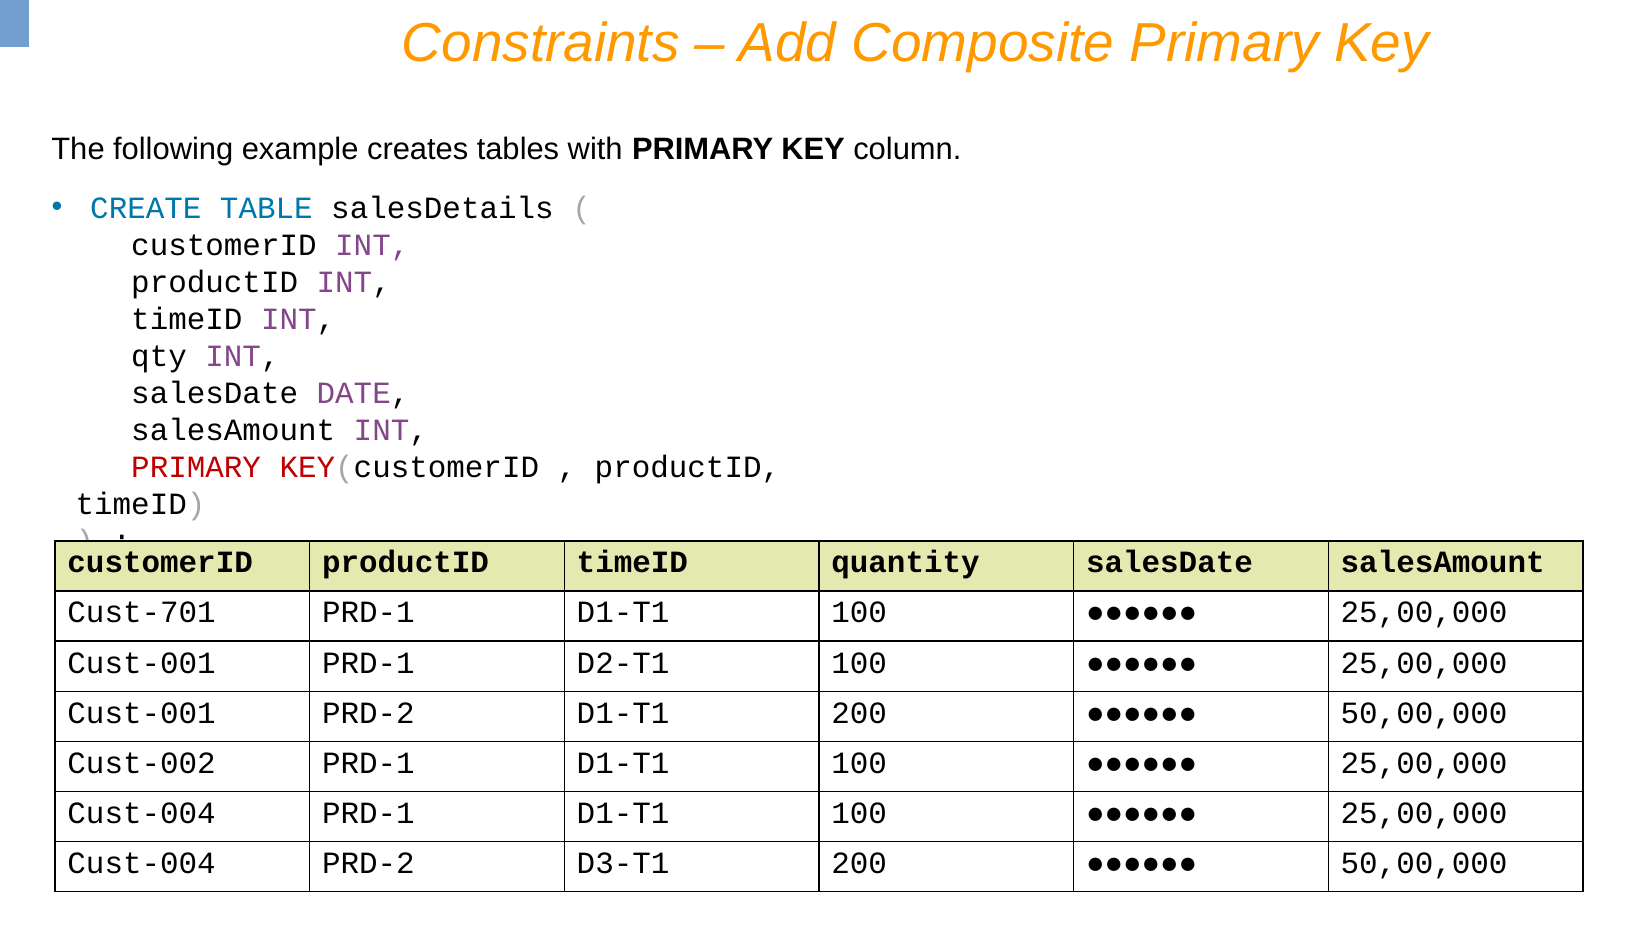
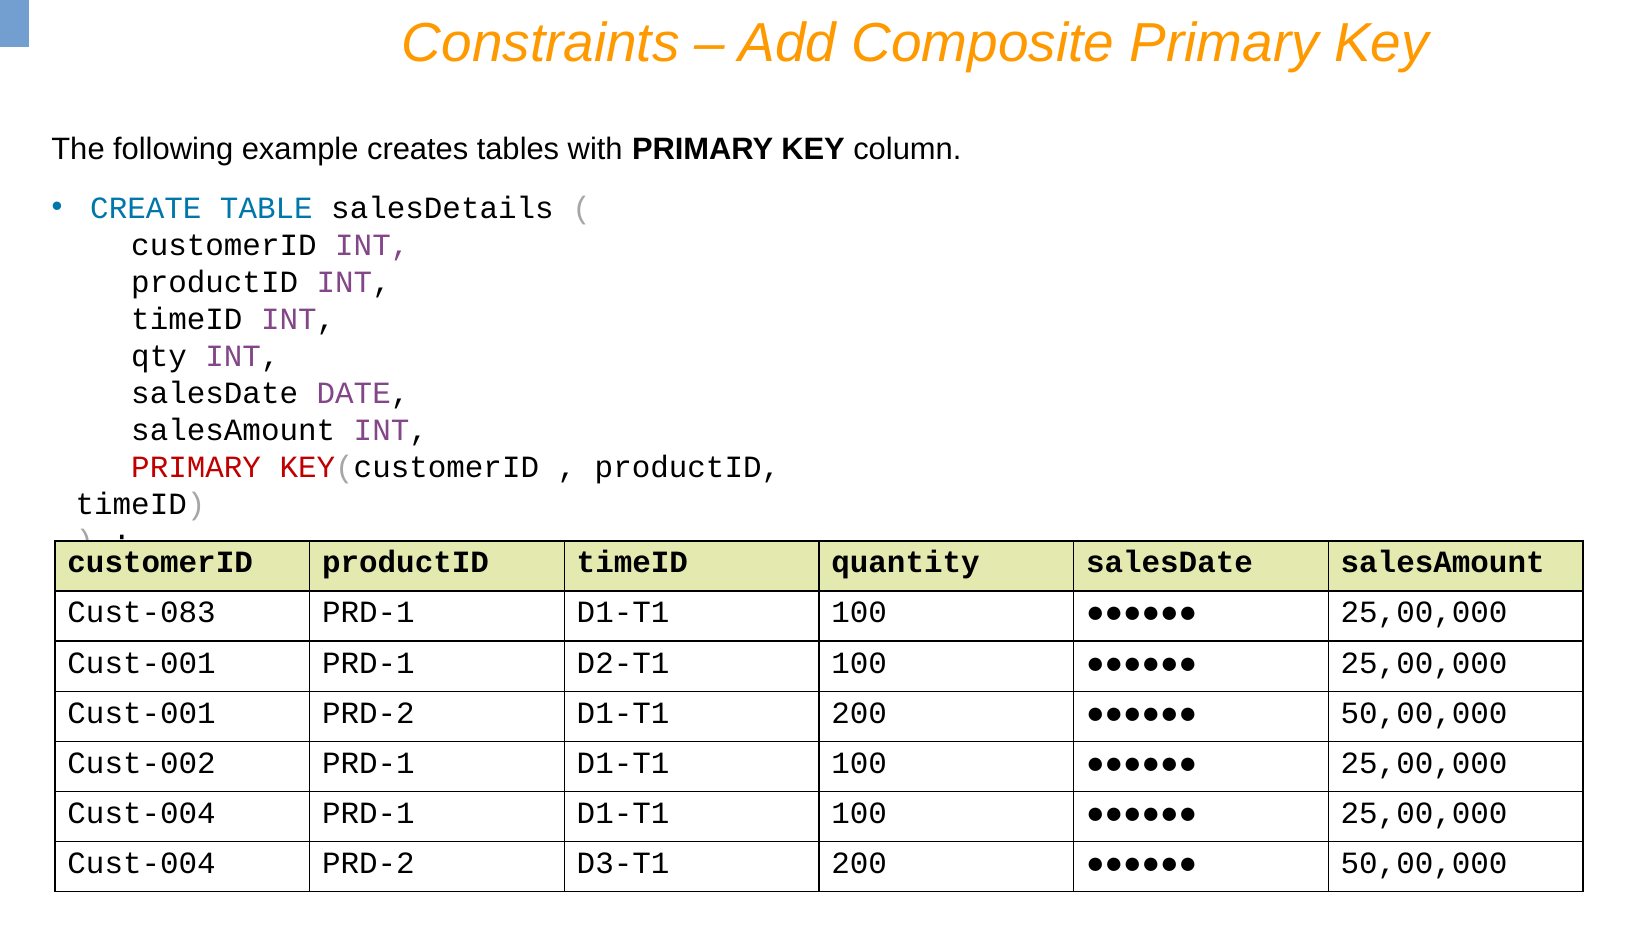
Cust-701: Cust-701 -> Cust-083 (142, 613)
